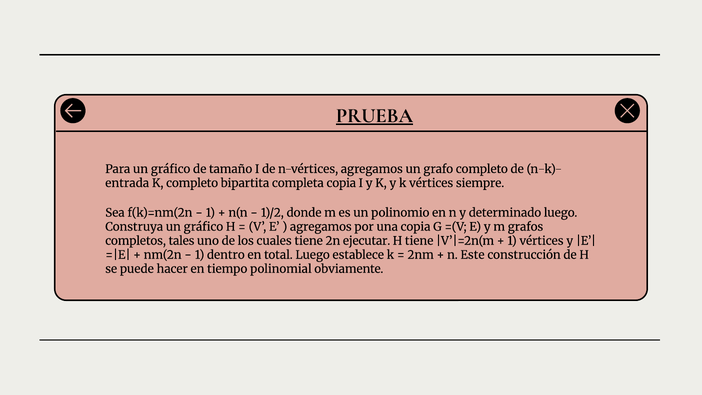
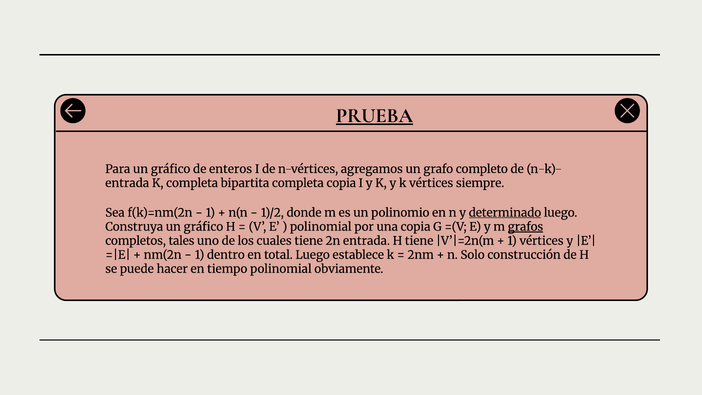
tamaño: tamaño -> enteros (231, 169)
K completo: completo -> completa (192, 183)
determinado underline: none -> present (505, 213)
agregamos: agregamos -> polinomial (321, 227)
grafos underline: none -> present (525, 227)
2n ejecutar: ejecutar -> entrada (366, 241)
Este: Este -> Solo (473, 255)
